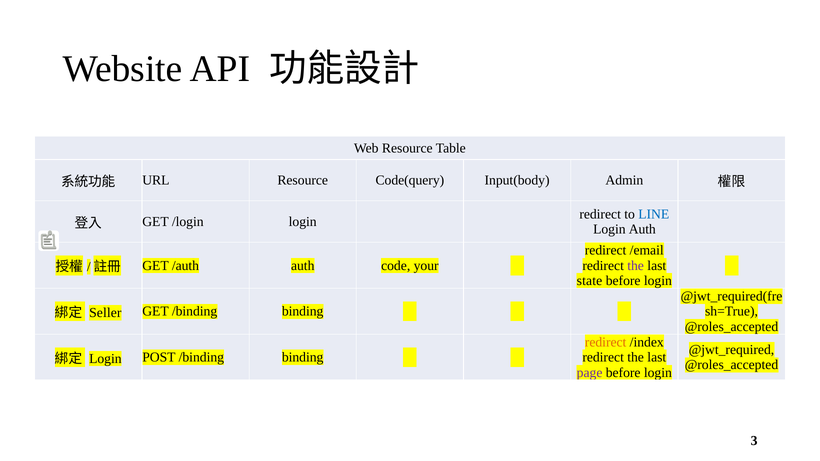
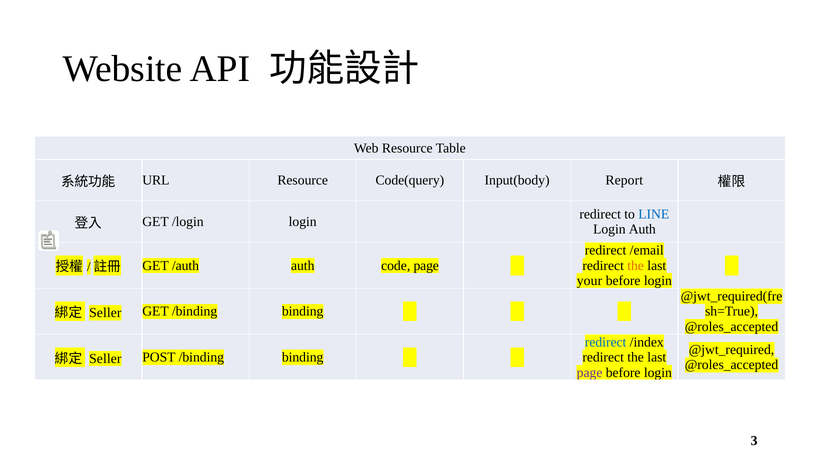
Admin: Admin -> Report (624, 181)
the colour: purple -> orange (636, 266)
code your: your -> page (426, 266)
state: state -> your (589, 281)
redirect colour: orange -> blue (606, 342)
Login: Login -> Seller (105, 359)
